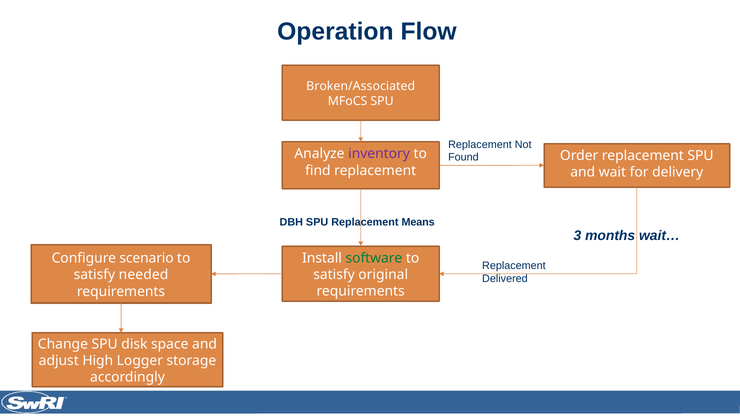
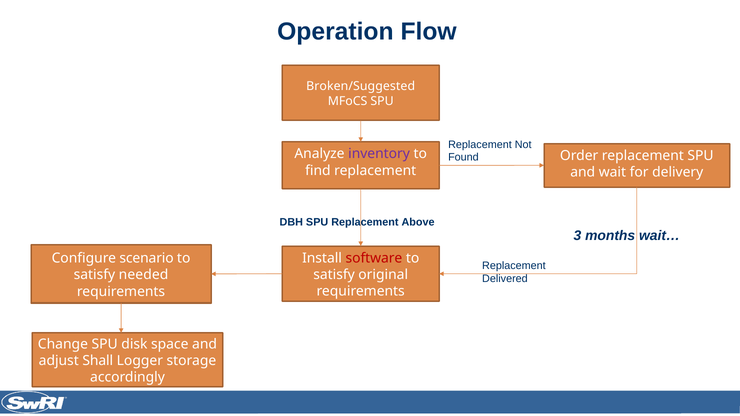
Broken/Associated: Broken/Associated -> Broken/Suggested (361, 86)
Means: Means -> Above (418, 222)
software colour: green -> red (374, 258)
High: High -> Shall (98, 361)
